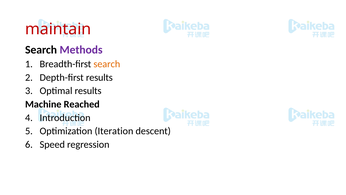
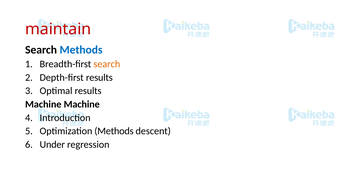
Methods colour: purple -> blue (81, 50)
Machine Reached: Reached -> Machine (82, 104)
Optimization Iteration: Iteration -> Methods (114, 131)
Speed: Speed -> Under (52, 144)
